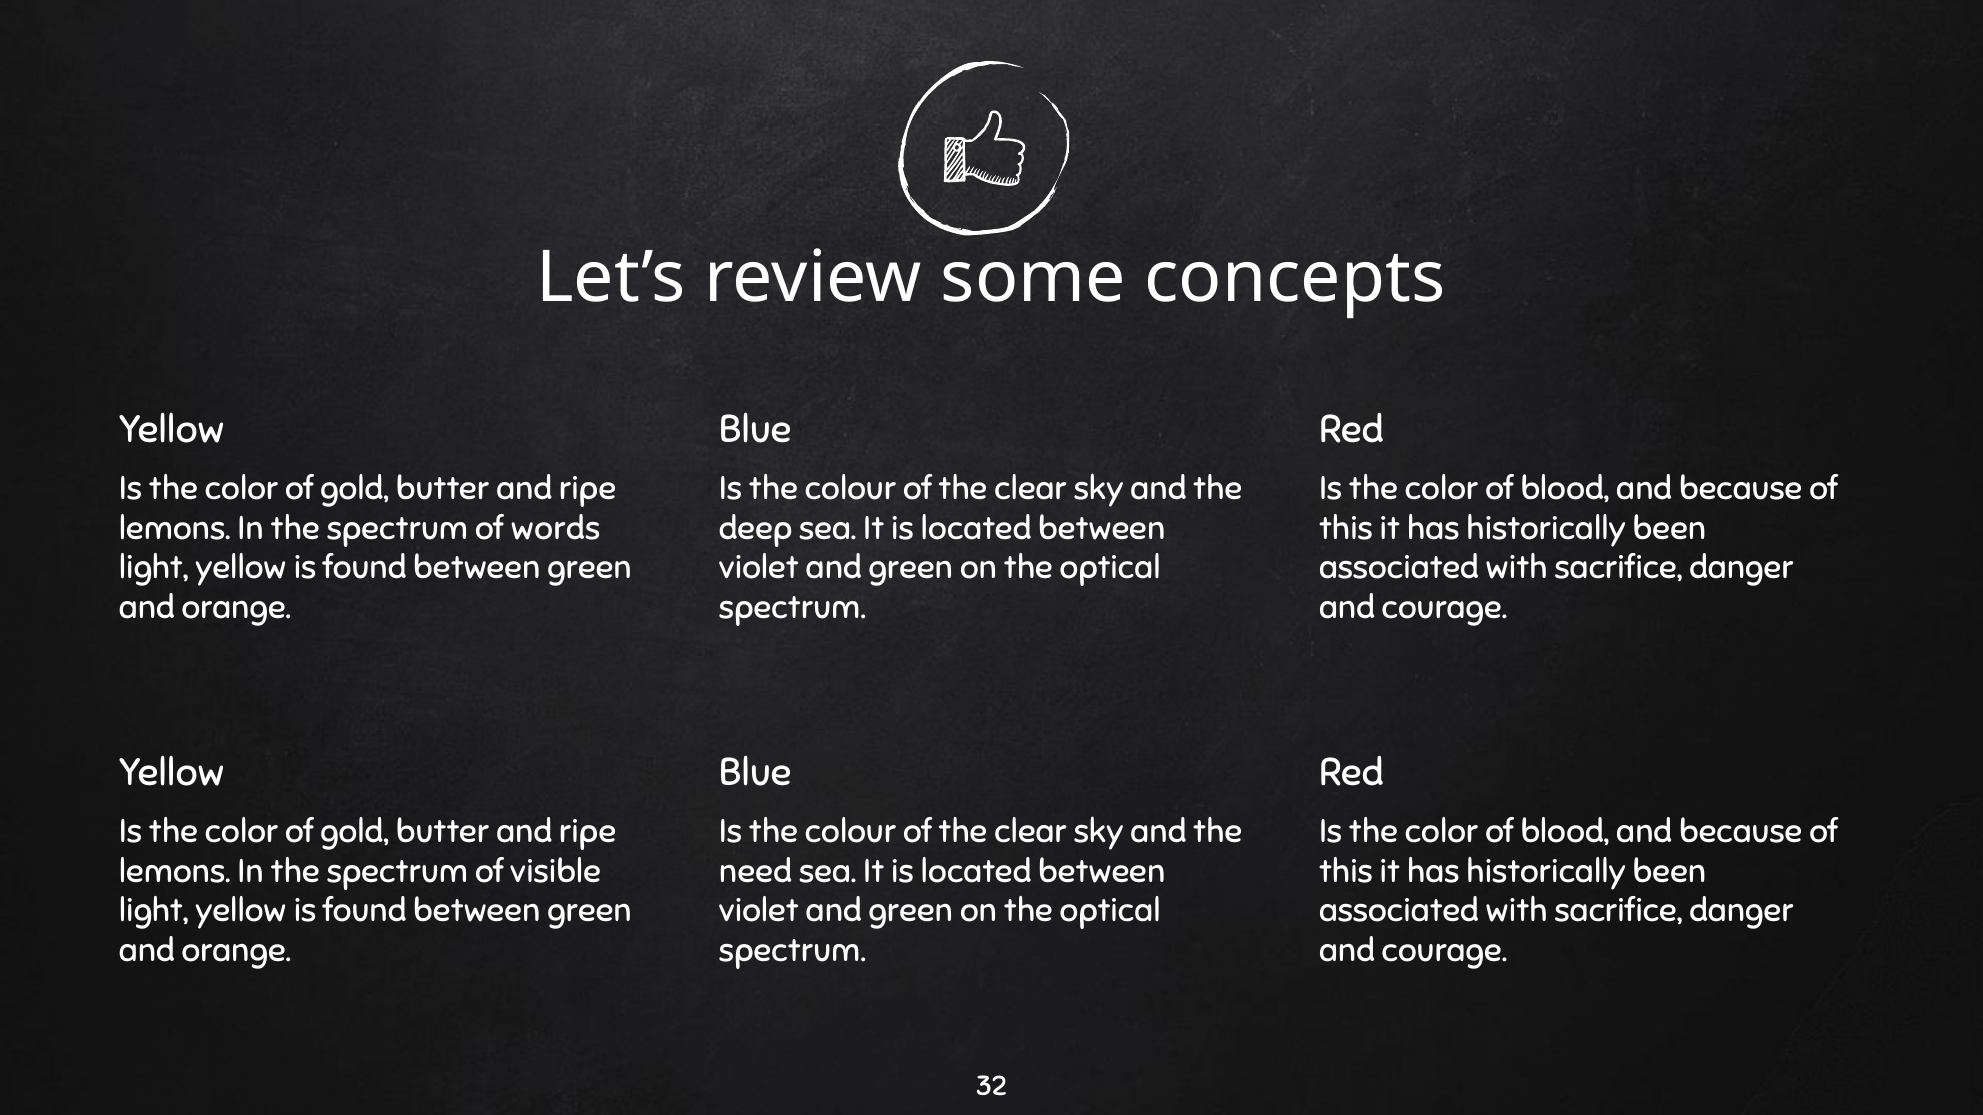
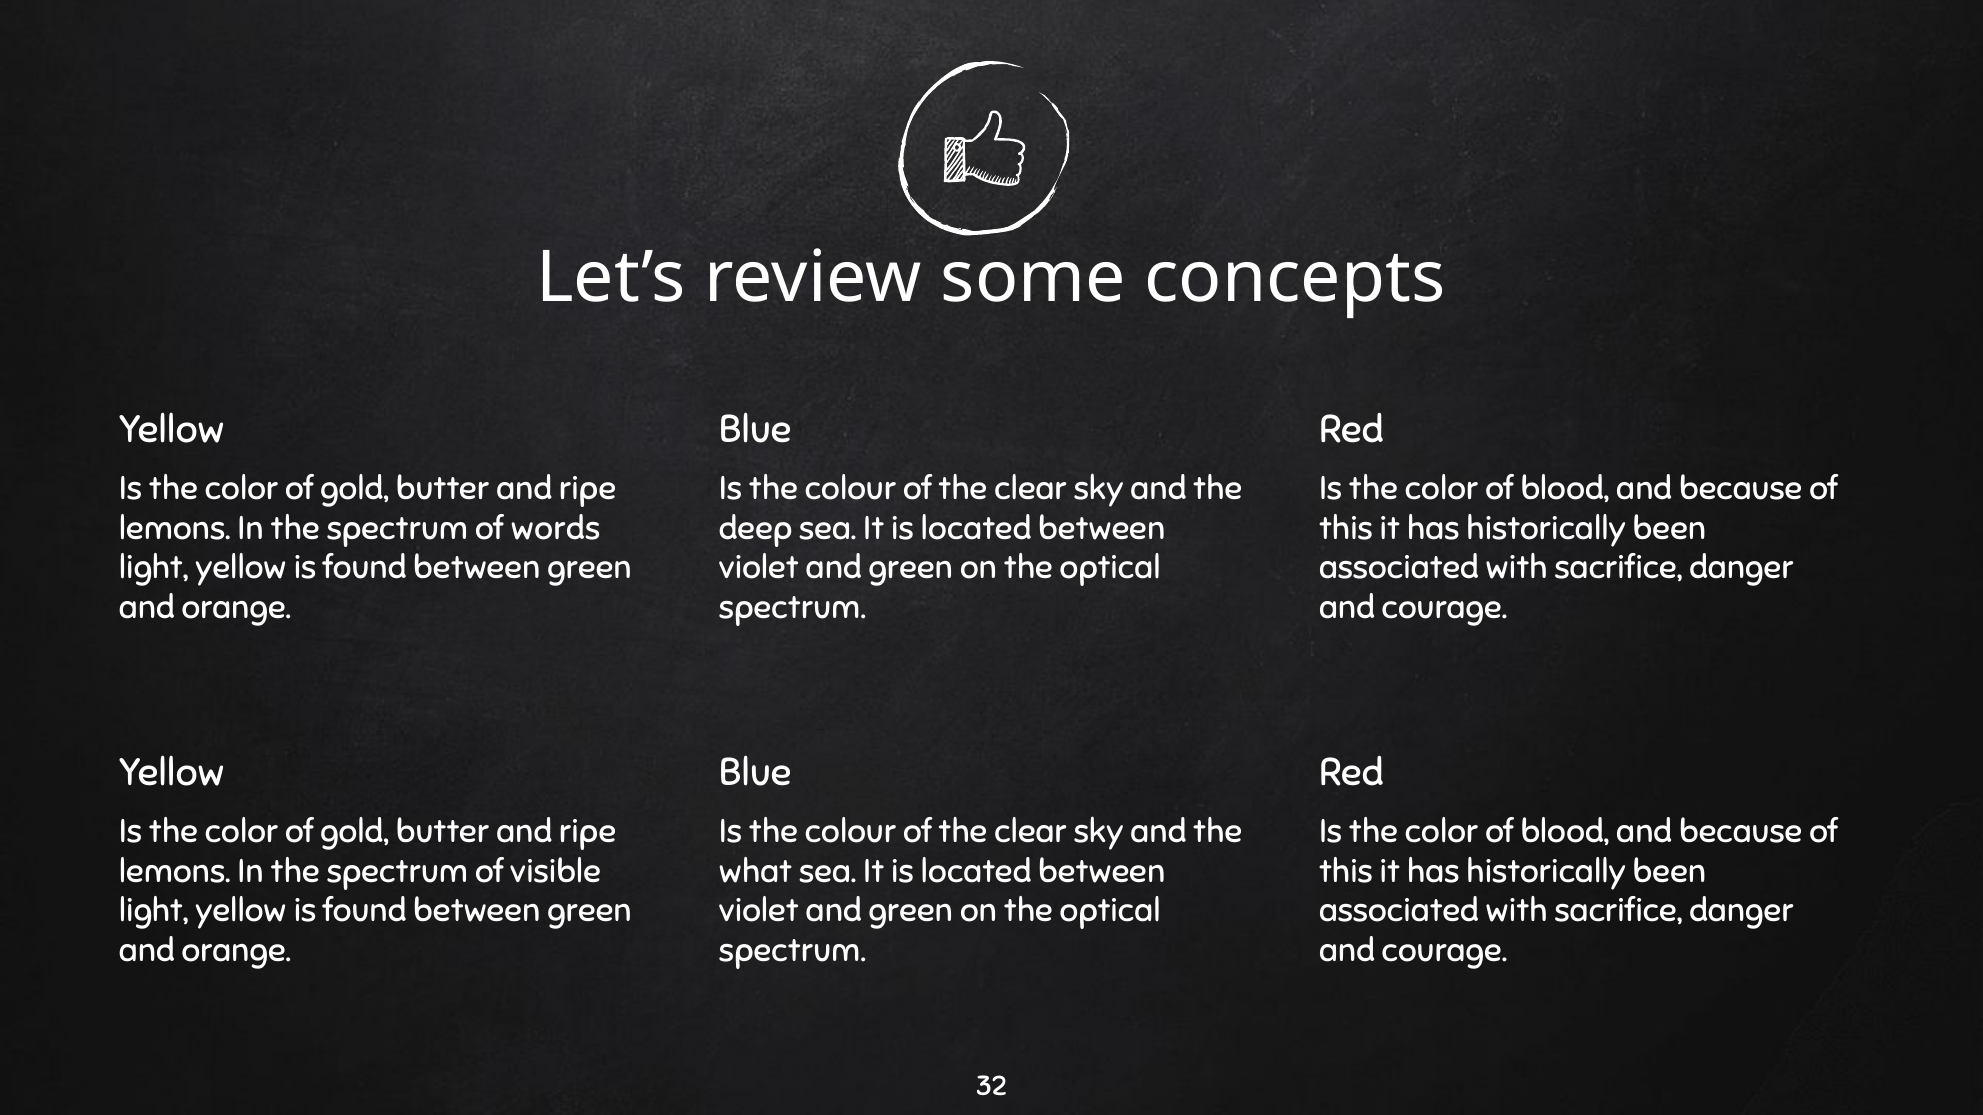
need: need -> what (756, 872)
